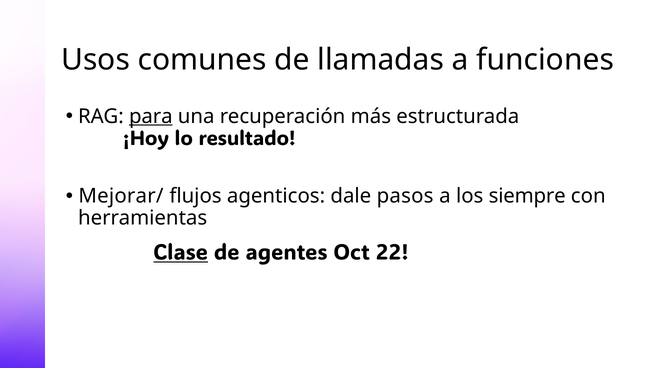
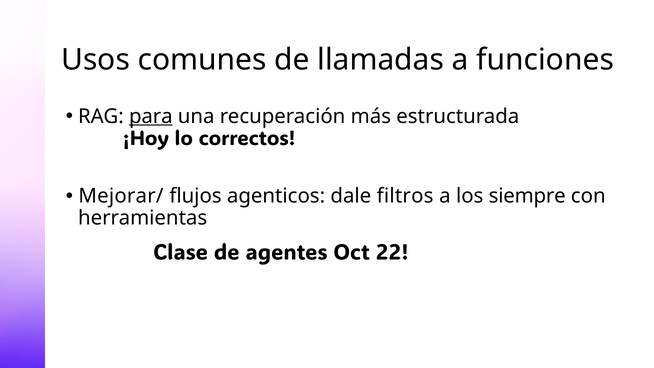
resultado: resultado -> correctos (247, 138)
pasos: pasos -> filtros (405, 196)
Clase underline: present -> none (181, 252)
